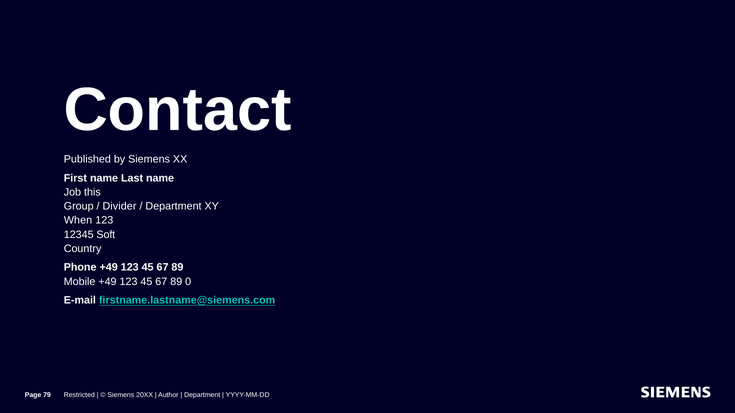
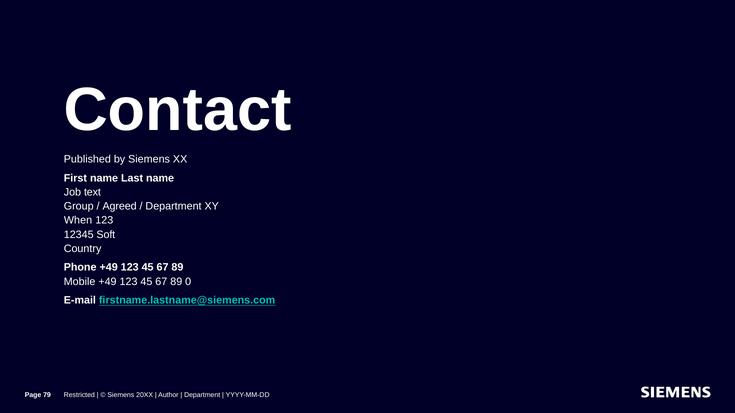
this: this -> text (92, 192)
Divider: Divider -> Agreed (120, 207)
